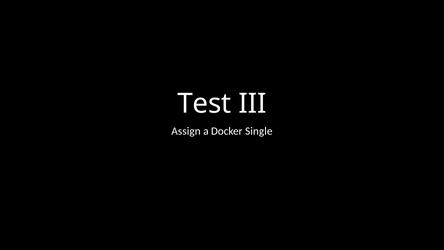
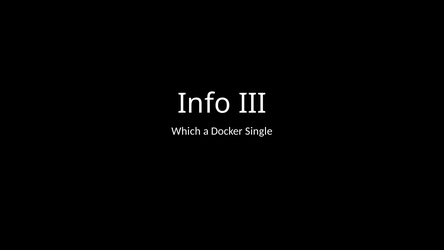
Test: Test -> Info (204, 103)
Assign: Assign -> Which (186, 131)
